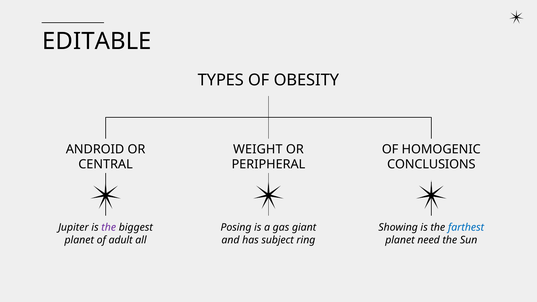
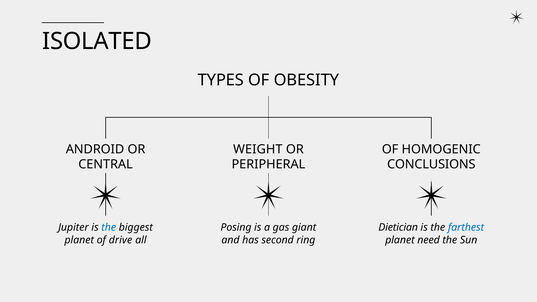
EDITABLE: EDITABLE -> ISOLATED (97, 41)
the colour: purple -> blue (109, 227)
Showing: Showing -> Dietician (398, 227)
adult: adult -> drive (121, 240)
subject: subject -> second (278, 240)
